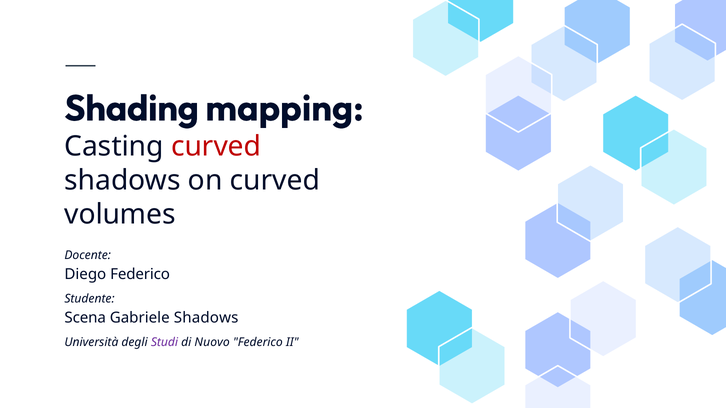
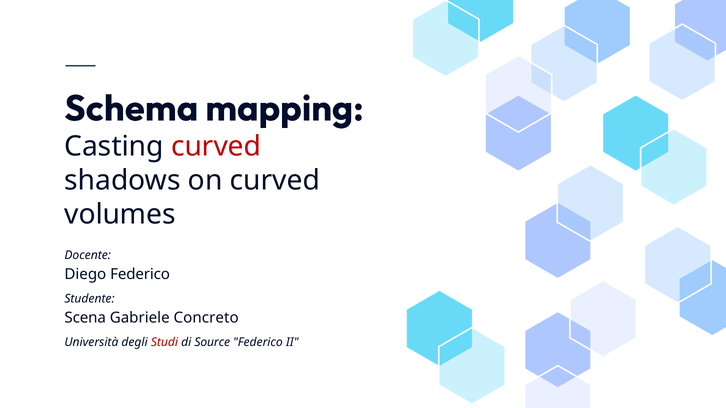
Shading: Shading -> Schema (131, 109)
Gabriele Shadows: Shadows -> Concreto (206, 318)
Studi colour: purple -> red (164, 343)
Nuovo: Nuovo -> Source (212, 343)
